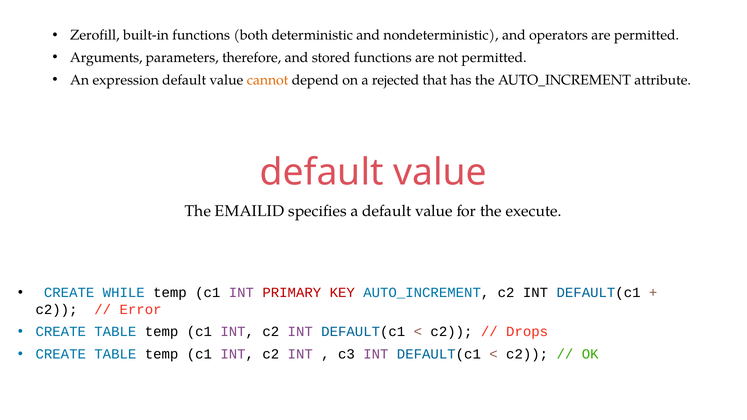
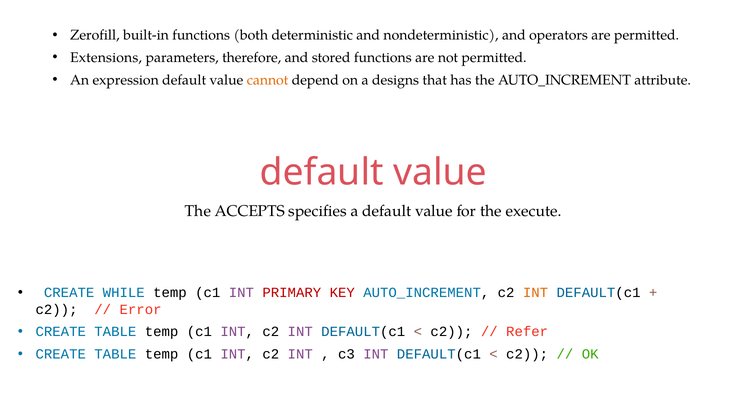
Arguments: Arguments -> Extensions (106, 58)
rejected: rejected -> designs (396, 80)
EMAILID: EMAILID -> ACCEPTS (250, 211)
INT colour: black -> orange (536, 293)
Drops: Drops -> Refer (527, 332)
